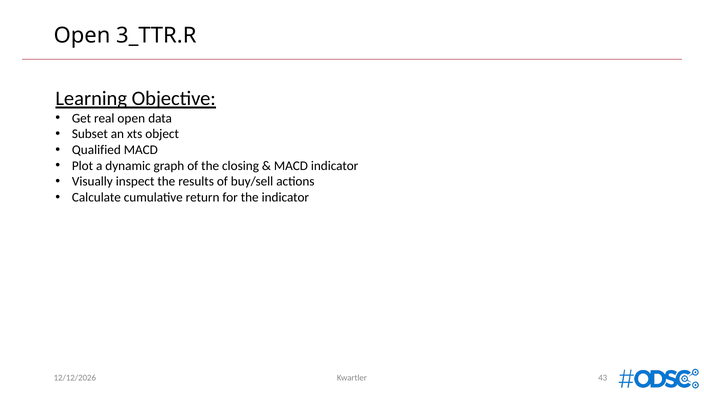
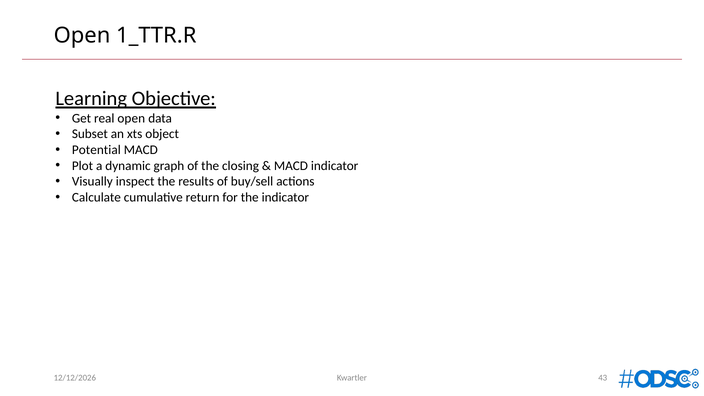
3_TTR.R: 3_TTR.R -> 1_TTR.R (156, 35)
Qualified: Qualified -> Potential (96, 150)
